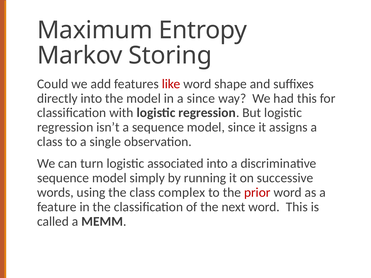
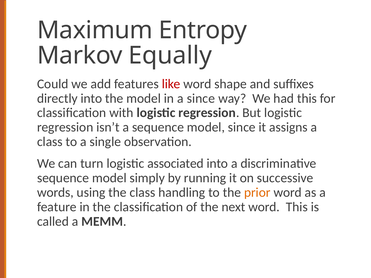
Storing: Storing -> Equally (170, 55)
complex: complex -> handling (182, 193)
prior colour: red -> orange (257, 193)
